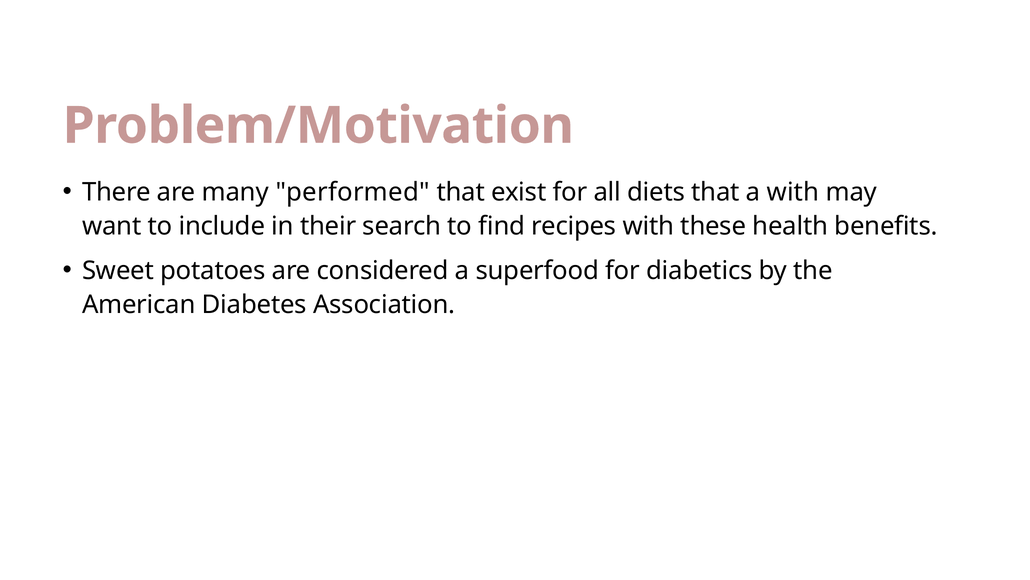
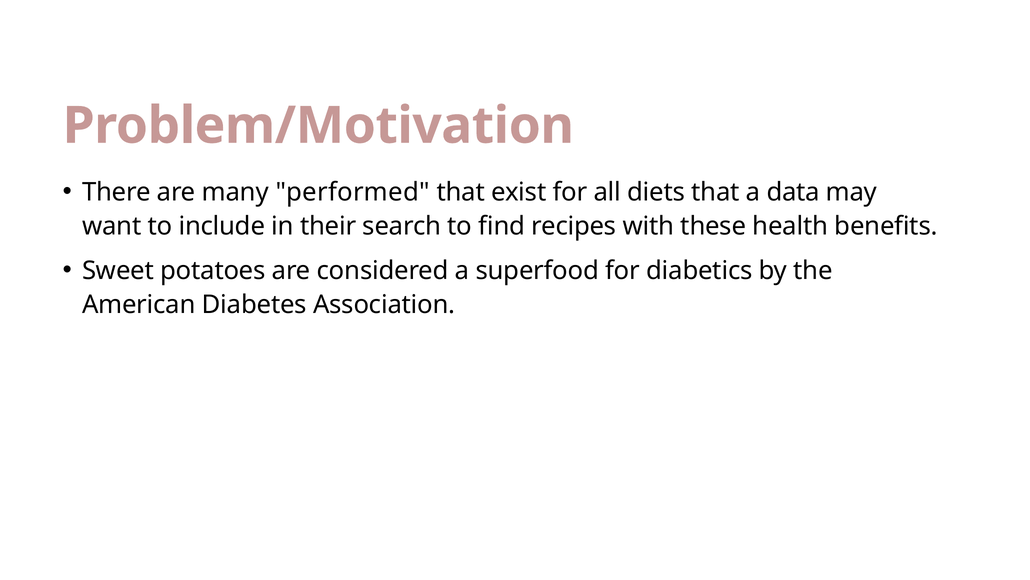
a with: with -> data (793, 192)
